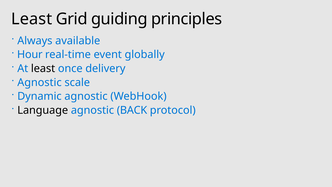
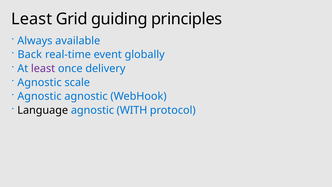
Hour: Hour -> Back (30, 55)
least colour: black -> purple (43, 68)
Dynamic: Dynamic -> Agnostic (39, 96)
BACK: BACK -> WITH (132, 110)
